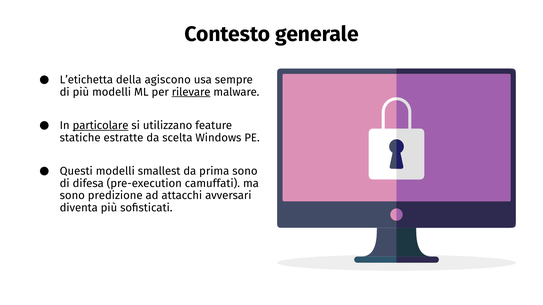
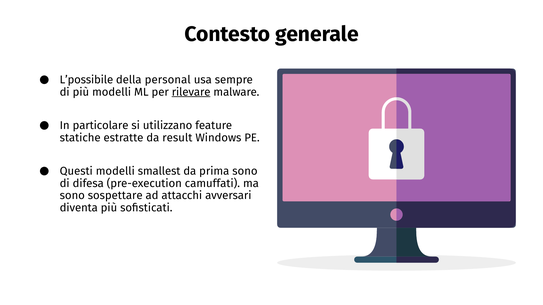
L’etichetta: L’etichetta -> L’possibile (86, 80)
agiscono: agiscono -> personal (168, 80)
particolare underline: present -> none (101, 126)
scelta: scelta -> result (177, 138)
predizione: predizione -> sospettare (115, 196)
